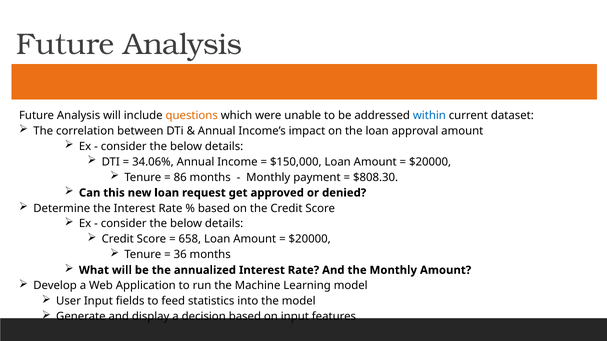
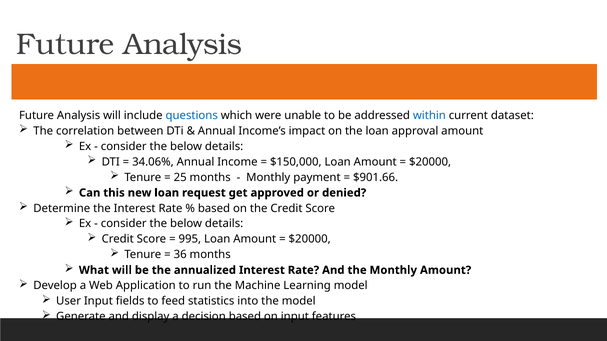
questions colour: orange -> blue (192, 116)
86: 86 -> 25 (180, 178)
$808.30: $808.30 -> $901.66 (376, 178)
658: 658 -> 995 (190, 239)
